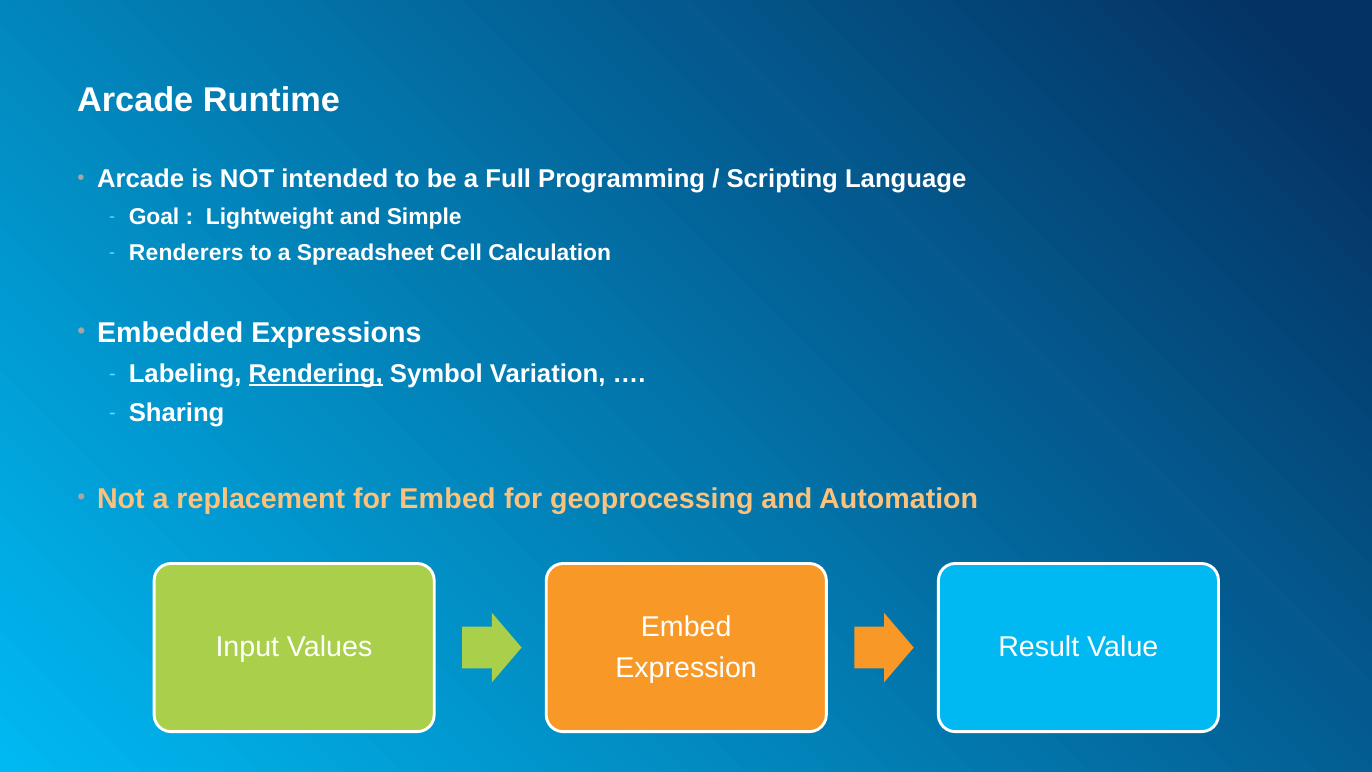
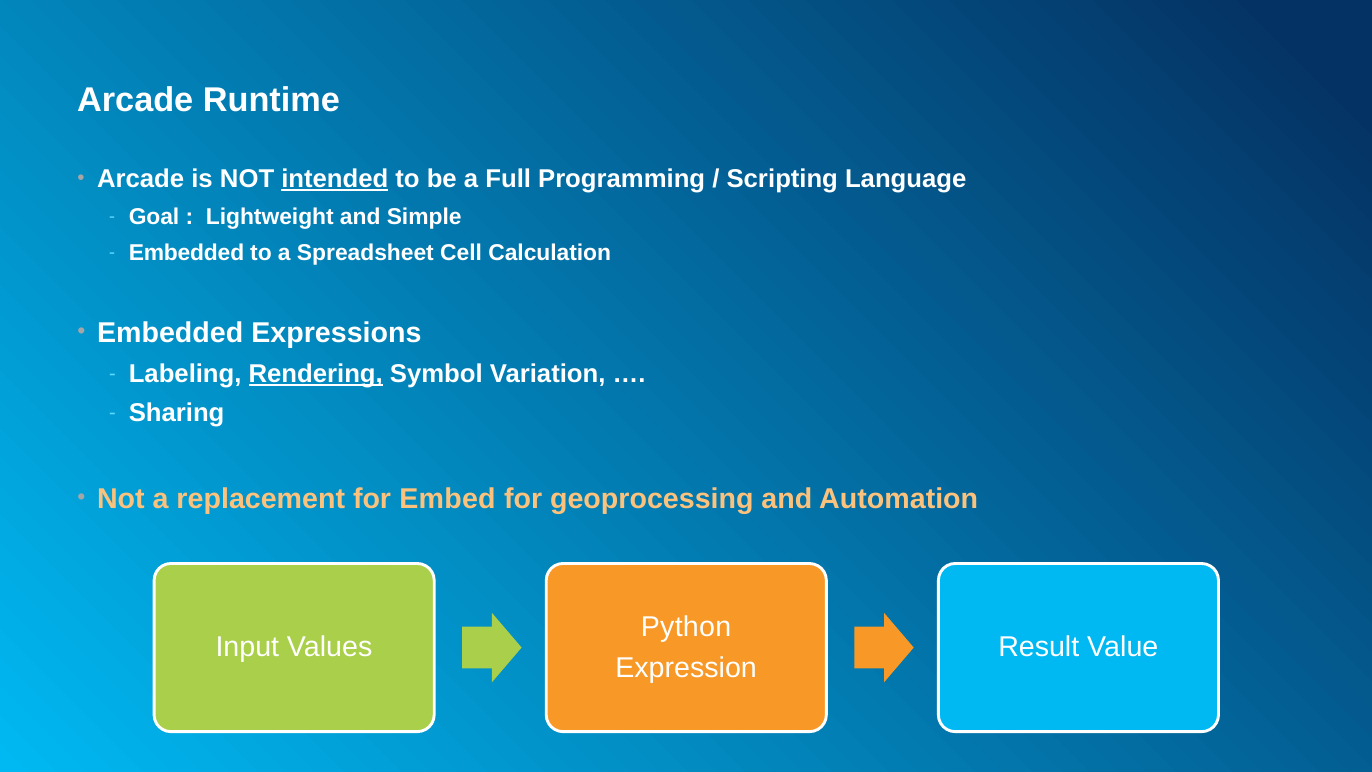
intended underline: none -> present (335, 179)
Renderers: Renderers -> Embedded (186, 253)
Embed: Embed -> Python (686, 627)
